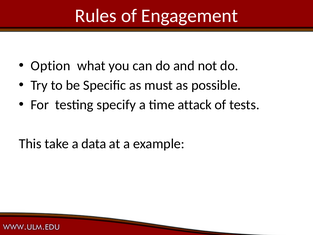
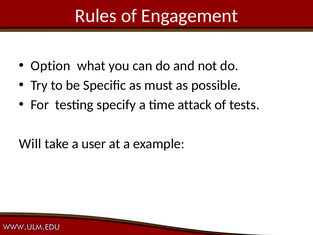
This: This -> Will (30, 144)
data: data -> user (94, 144)
